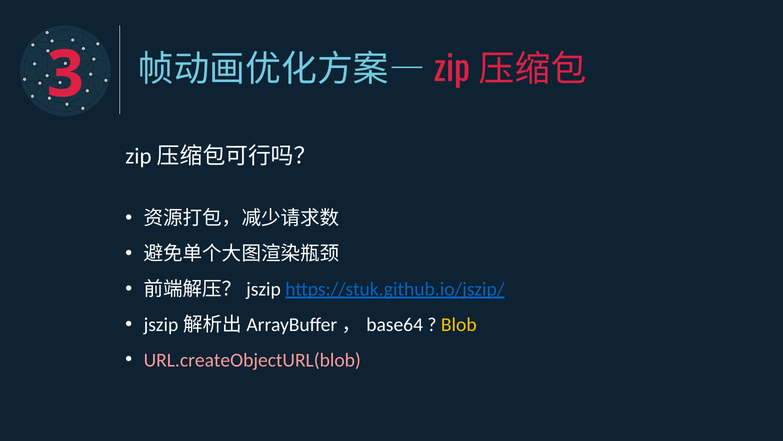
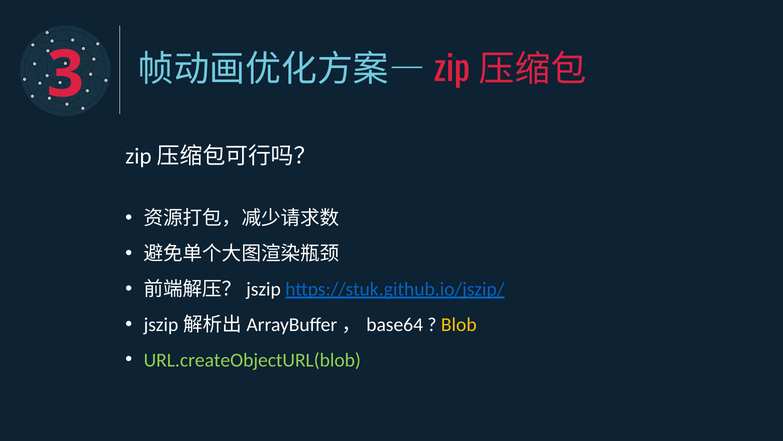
URL.createObjectURL(blob colour: pink -> light green (252, 360)
